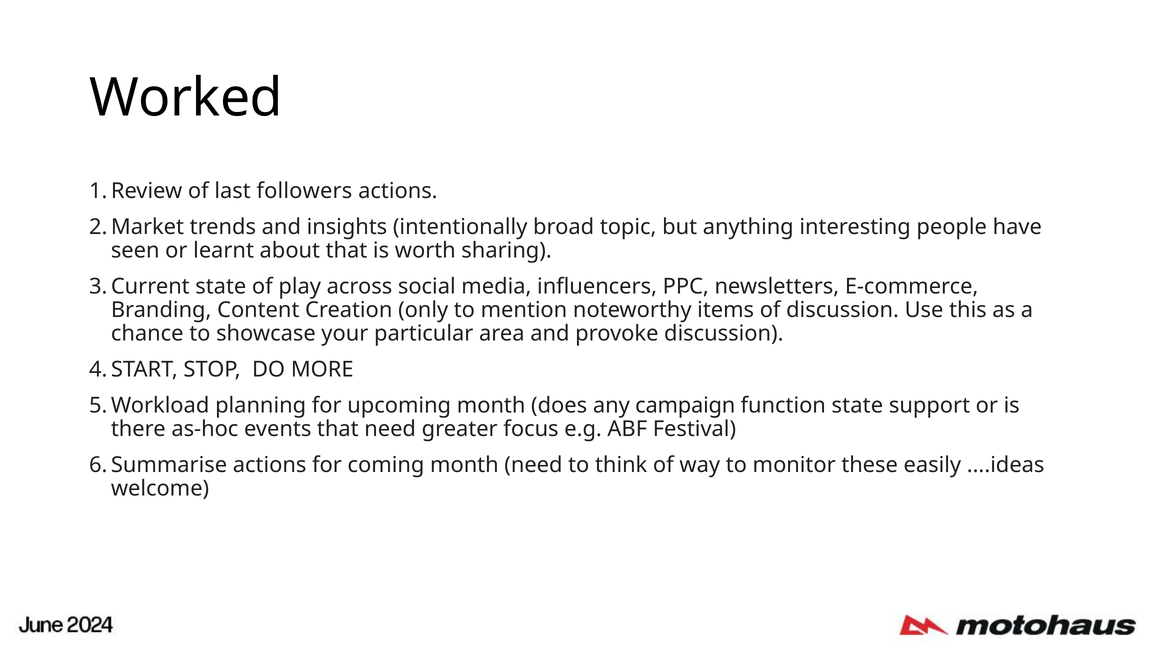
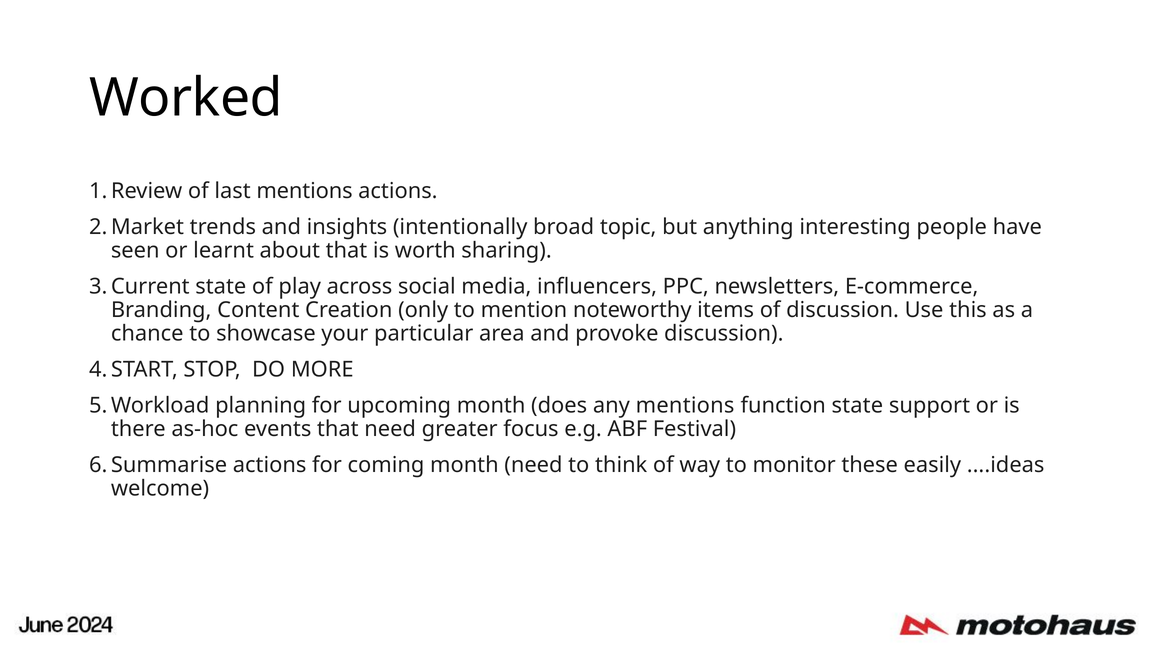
last followers: followers -> mentions (305, 191)
any campaign: campaign -> mentions (685, 405)
